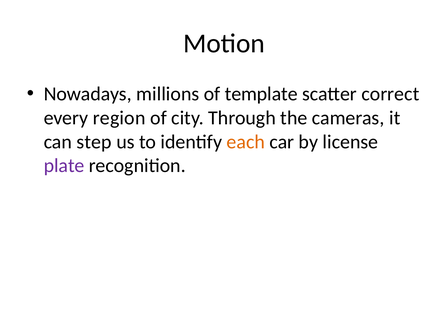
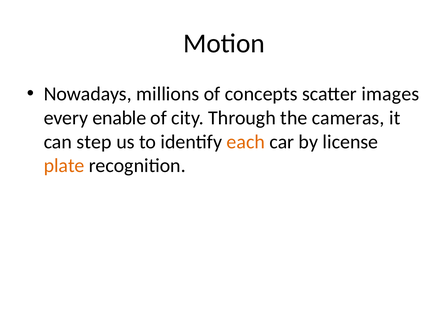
template: template -> concepts (261, 94)
correct: correct -> images (390, 94)
region: region -> enable (119, 118)
plate colour: purple -> orange (64, 166)
